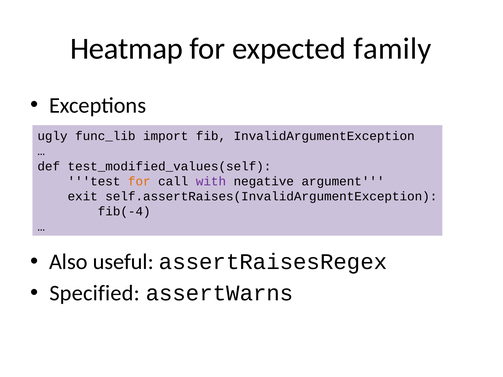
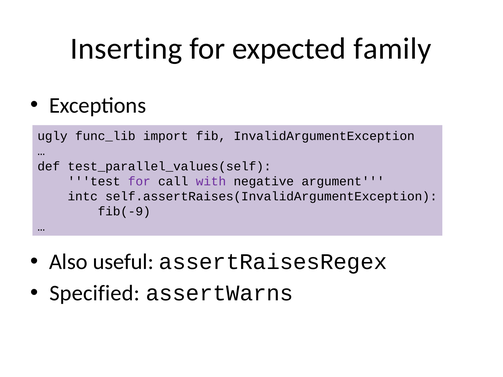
Heatmap: Heatmap -> Inserting (126, 49)
test_modified_values(self: test_modified_values(self -> test_parallel_values(self (169, 166)
for colour: orange -> purple (139, 181)
exit: exit -> intc (83, 196)
fib(-4: fib(-4 -> fib(-9 (124, 212)
